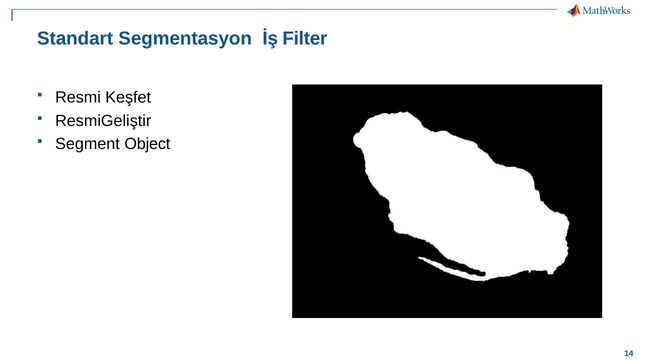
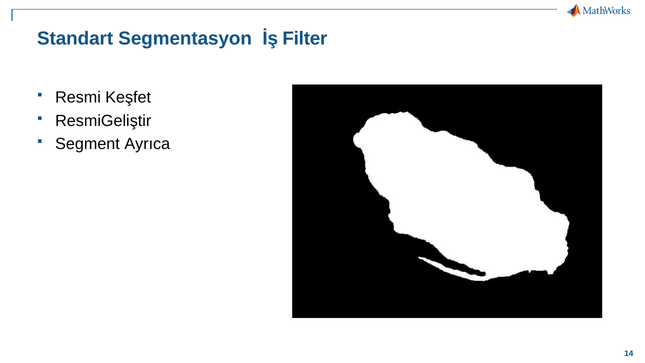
Object: Object -> Ayrıca (147, 144)
